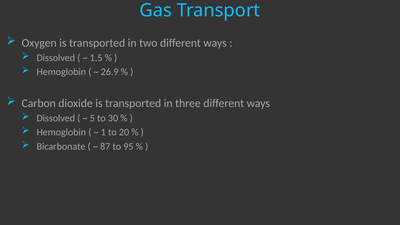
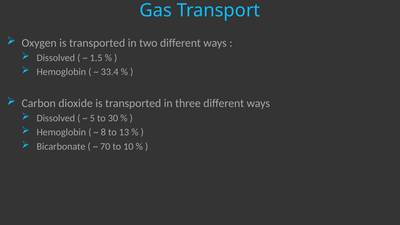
26.9: 26.9 -> 33.4 (110, 72)
1: 1 -> 8 (103, 132)
20: 20 -> 13 (124, 132)
87: 87 -> 70 (105, 146)
95: 95 -> 10 (128, 146)
